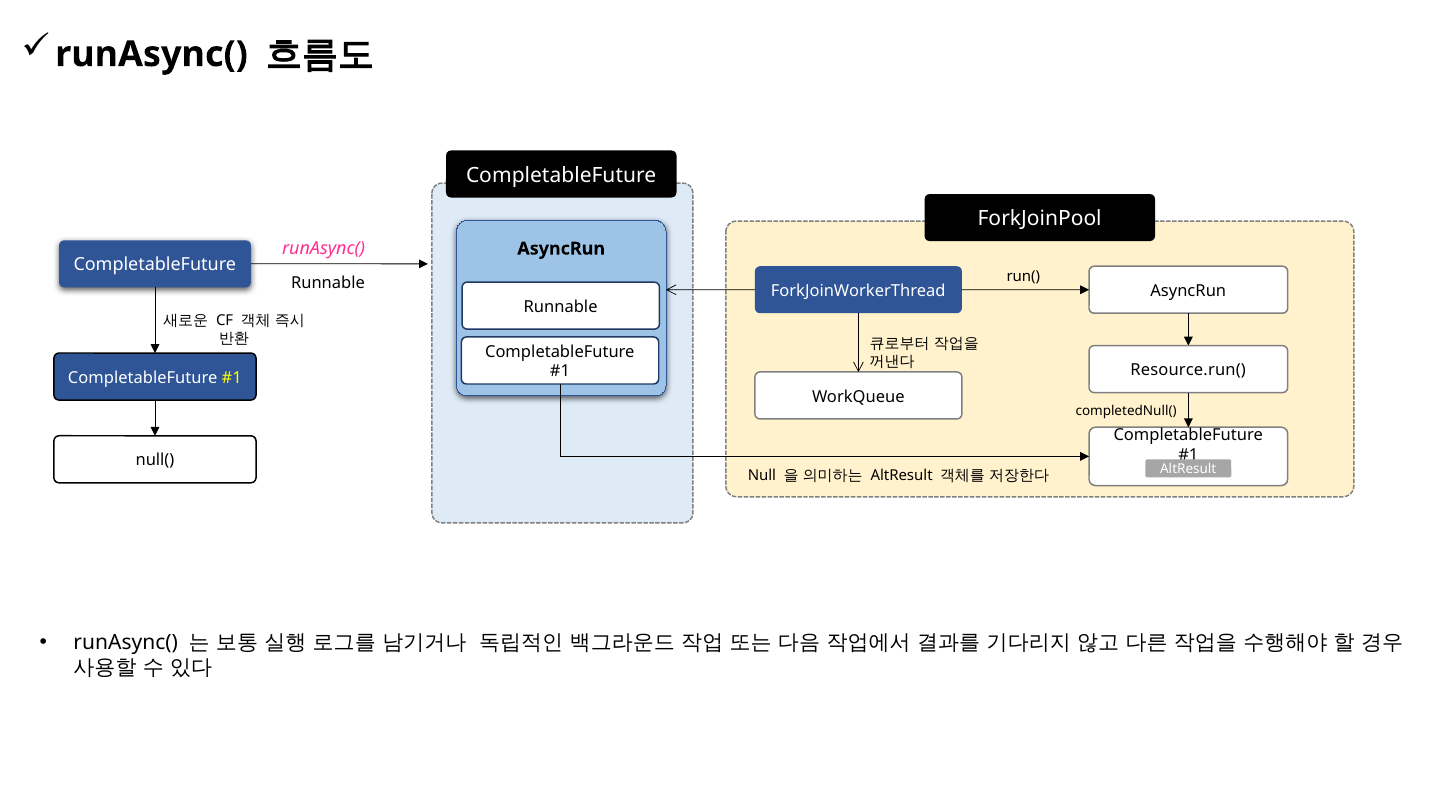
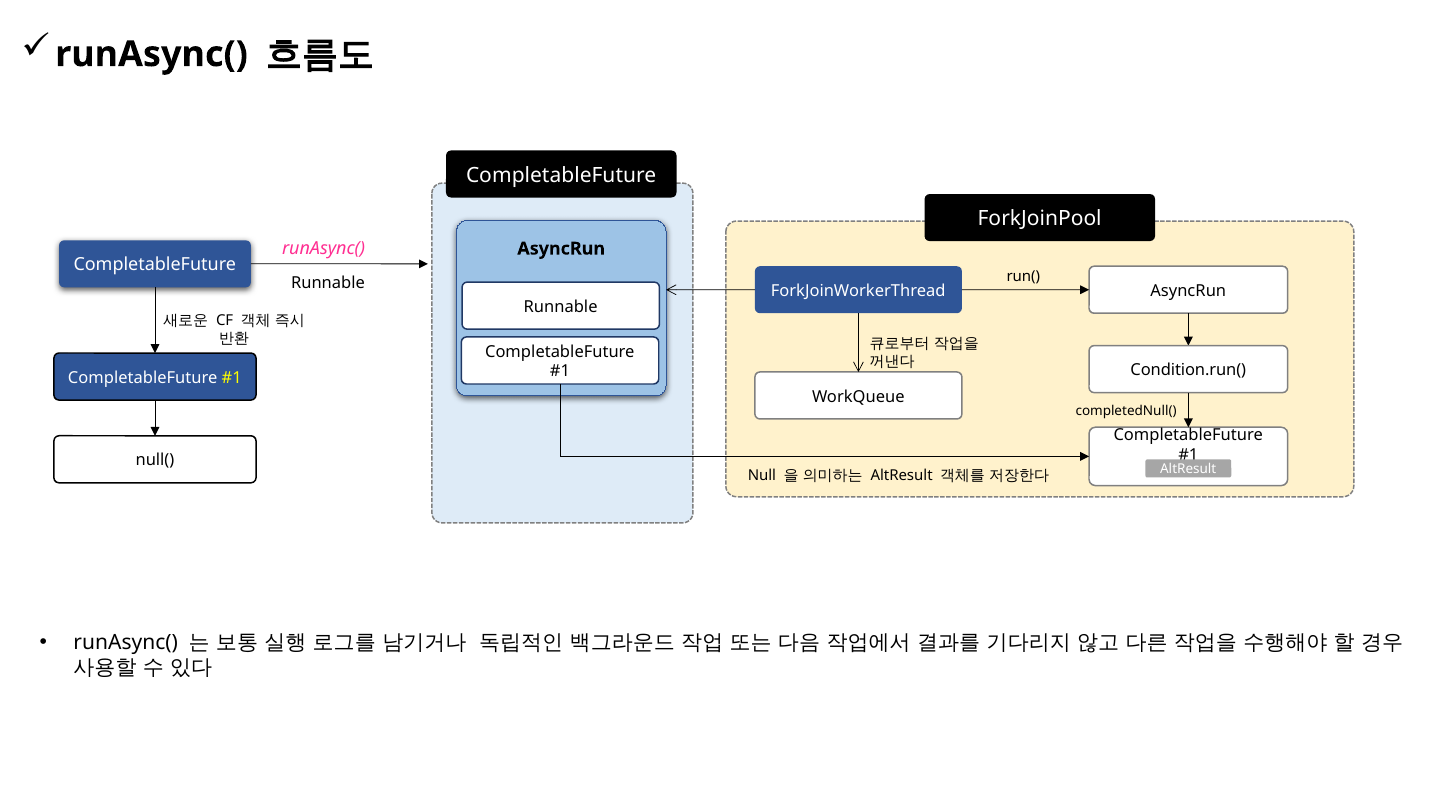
Resource.run(: Resource.run( -> Condition.run( (1188, 370)
